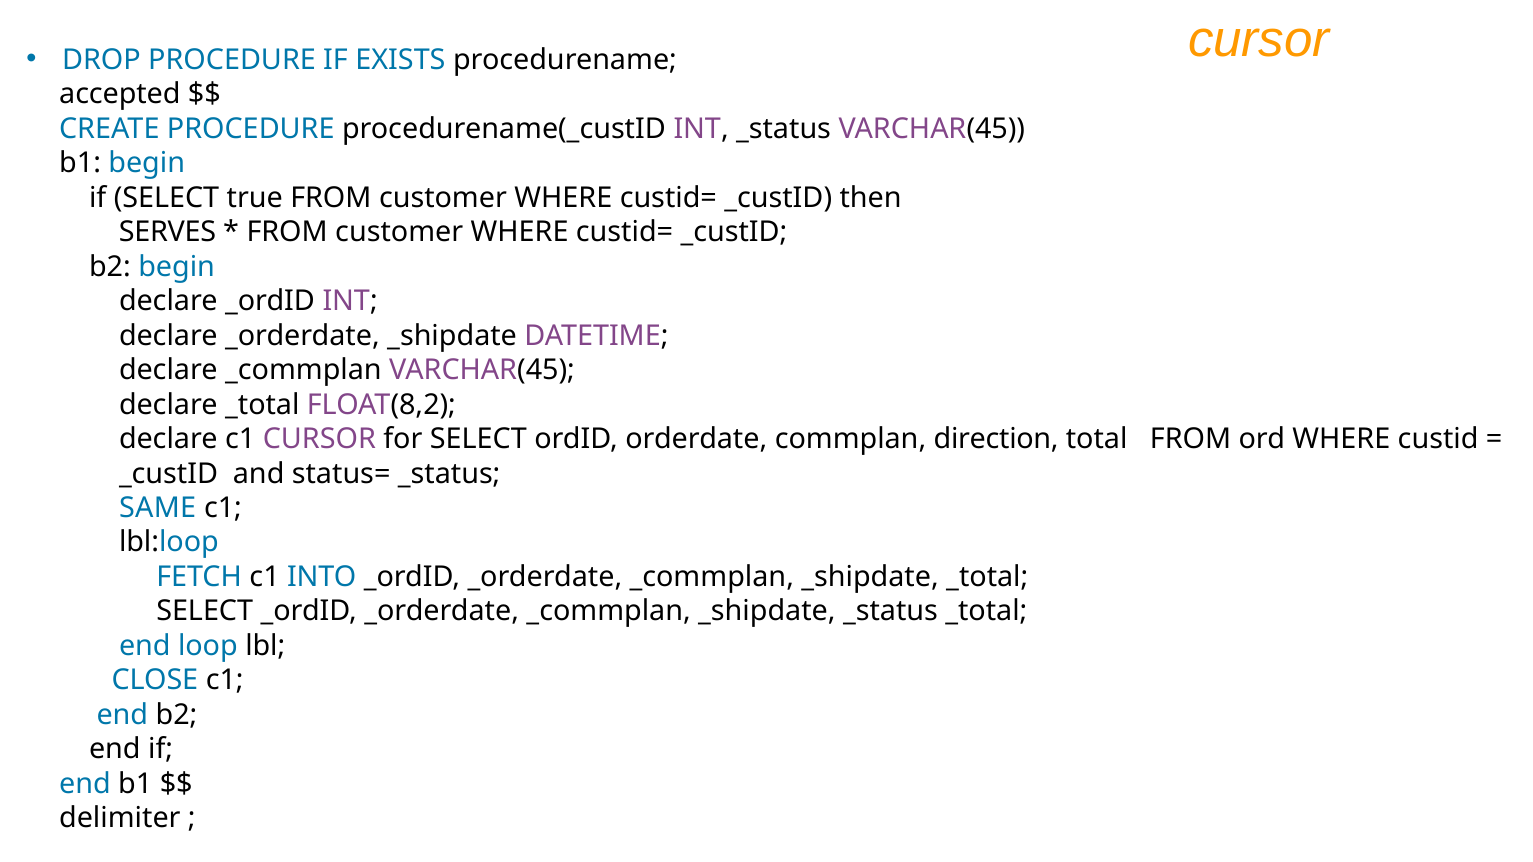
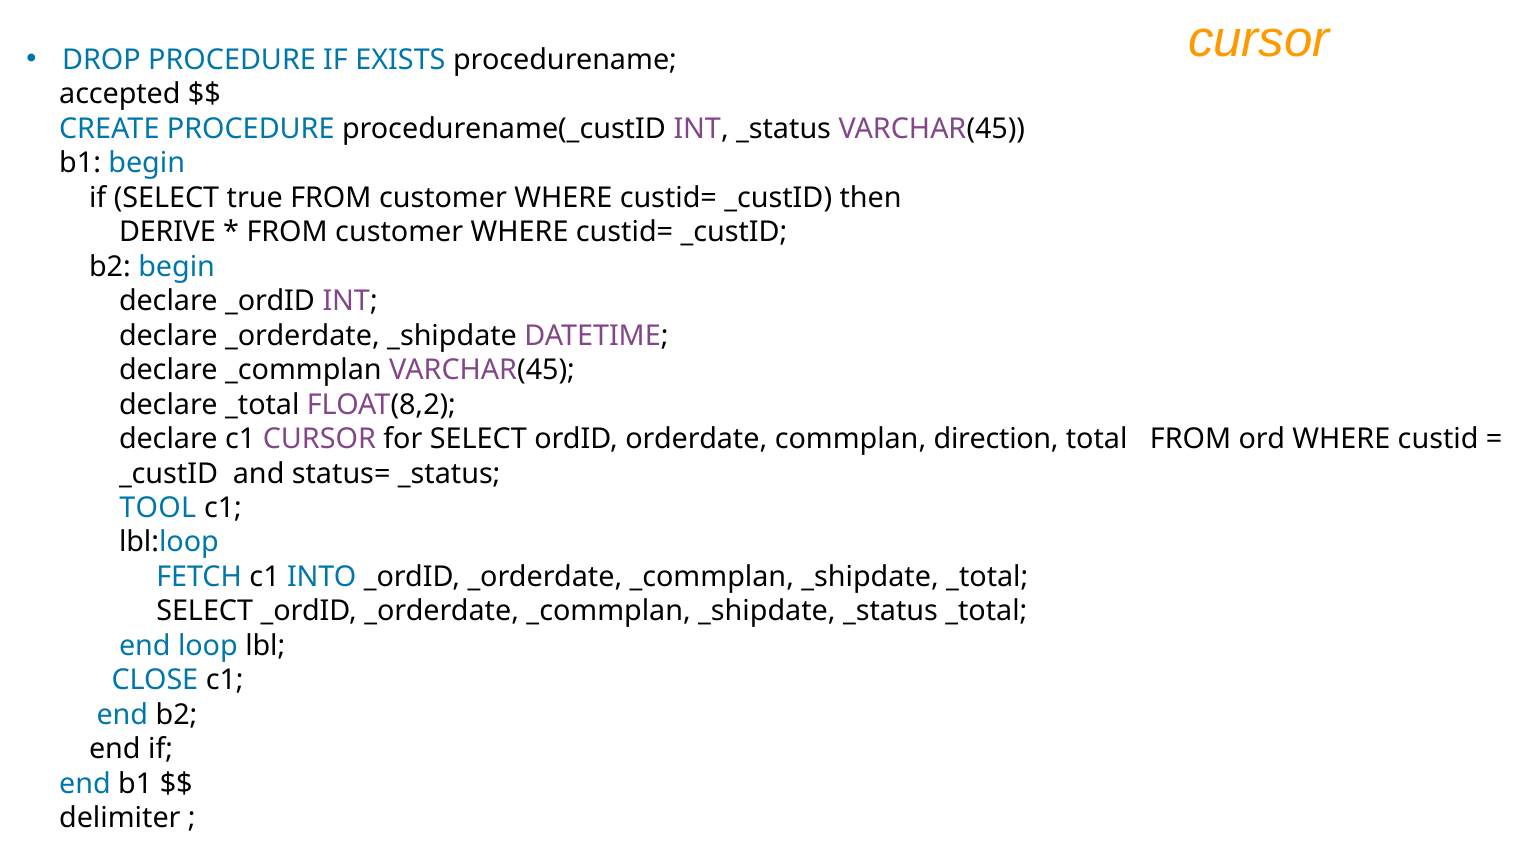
SERVES: SERVES -> DERIVE (167, 232)
SAME: SAME -> TOOL (158, 508)
